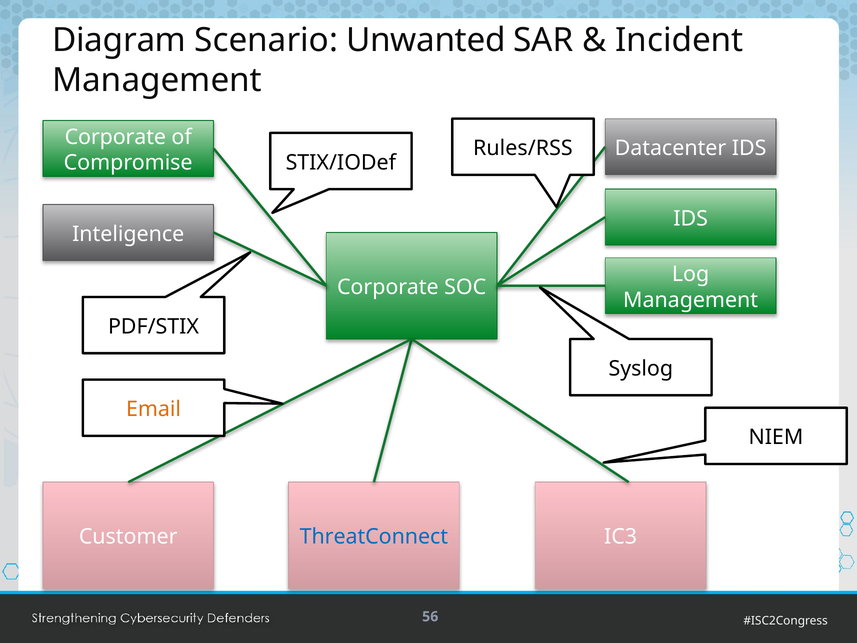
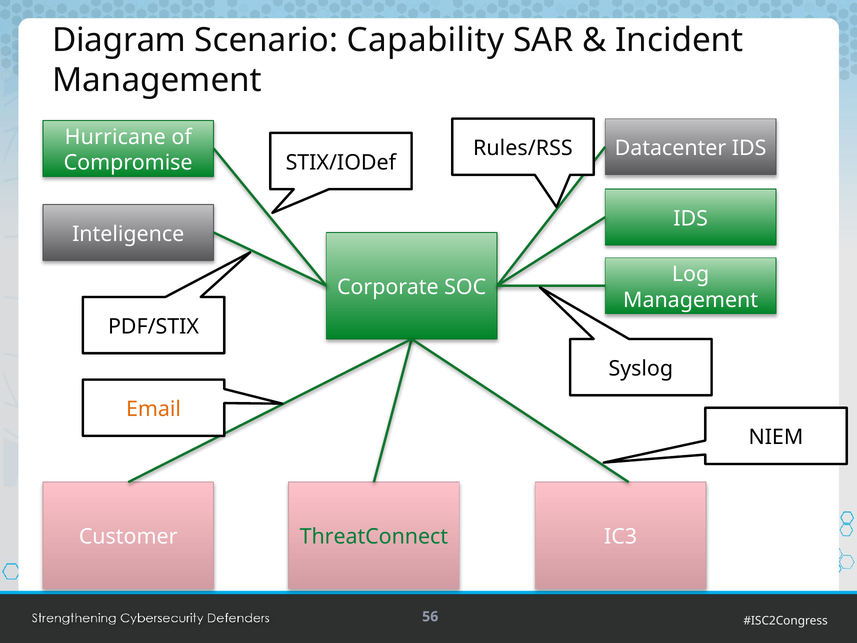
Unwanted: Unwanted -> Capability (426, 40)
Corporate: Corporate -> Hurricane (115, 137)
ThreatConnect colour: blue -> green (374, 537)
